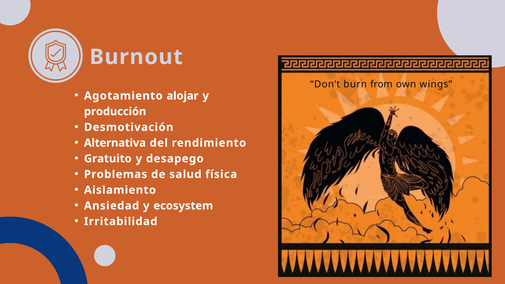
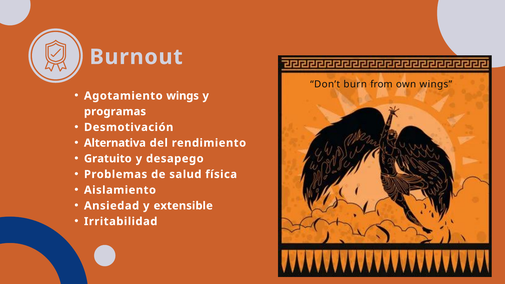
Agotamiento alojar: alojar -> wings (183, 96)
producción: producción -> programas (115, 112)
ecosystem: ecosystem -> extensible (183, 206)
